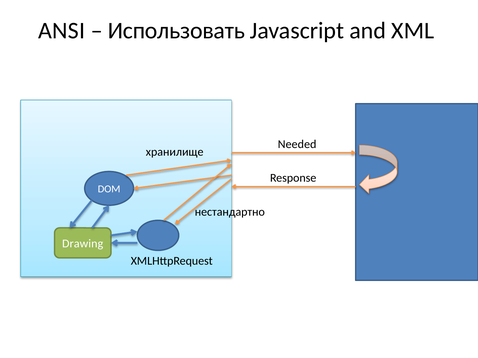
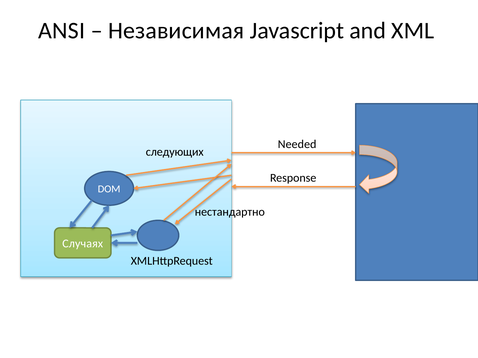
Использовать: Использовать -> Независимая (176, 31)
хранилище: хранилище -> следующих (175, 152)
Drawing: Drawing -> Случаях (83, 244)
